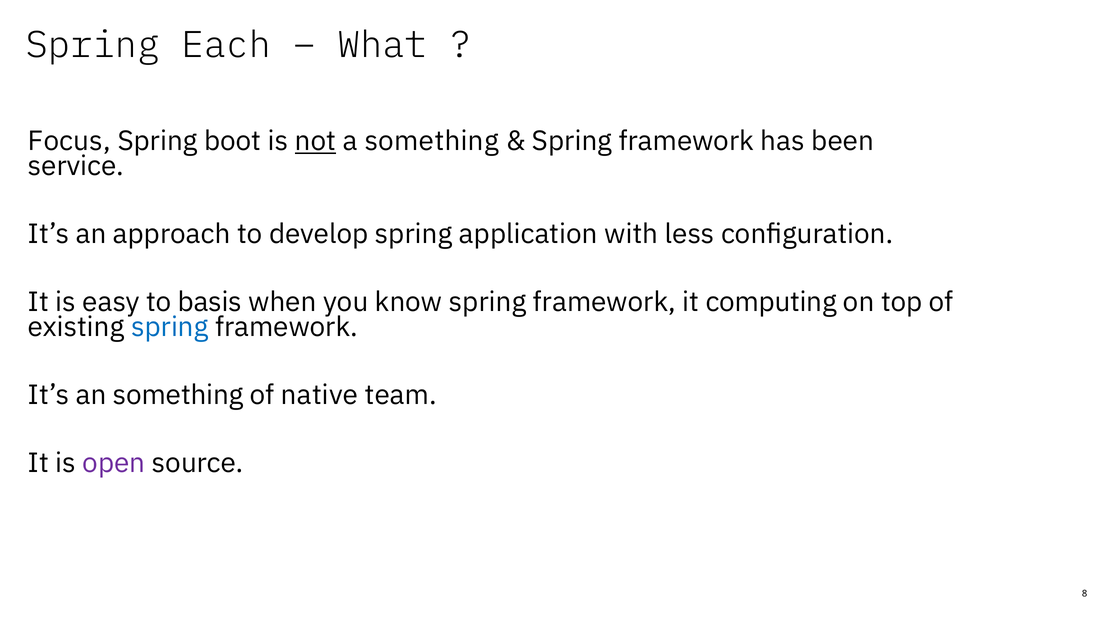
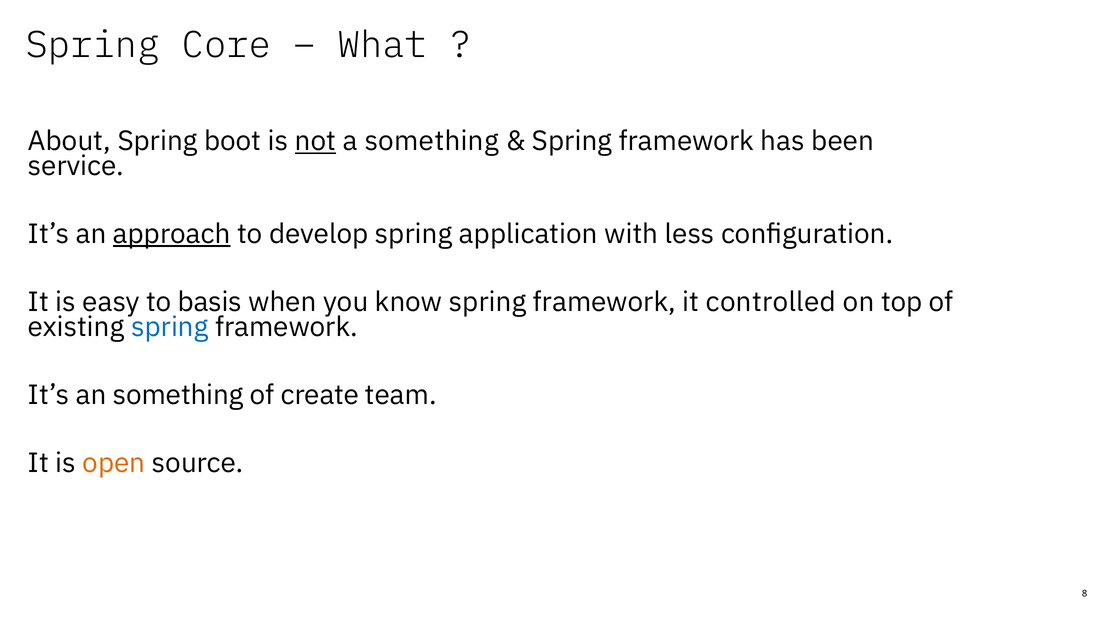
Each: Each -> Core (226, 45)
Focus: Focus -> About (69, 141)
approach underline: none -> present (172, 234)
computing: computing -> controlled (771, 302)
native: native -> create (320, 395)
open colour: purple -> orange (114, 463)
